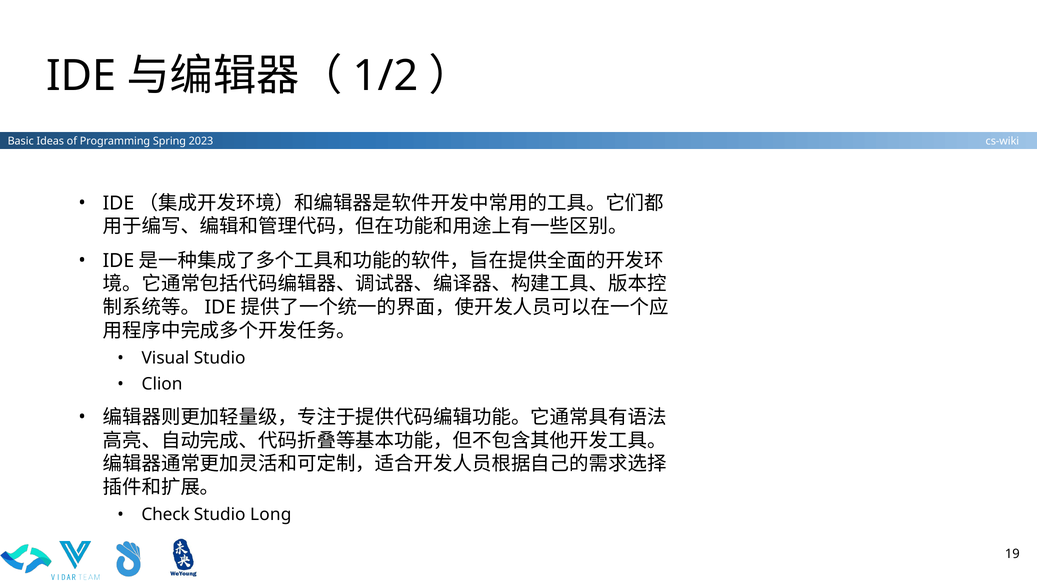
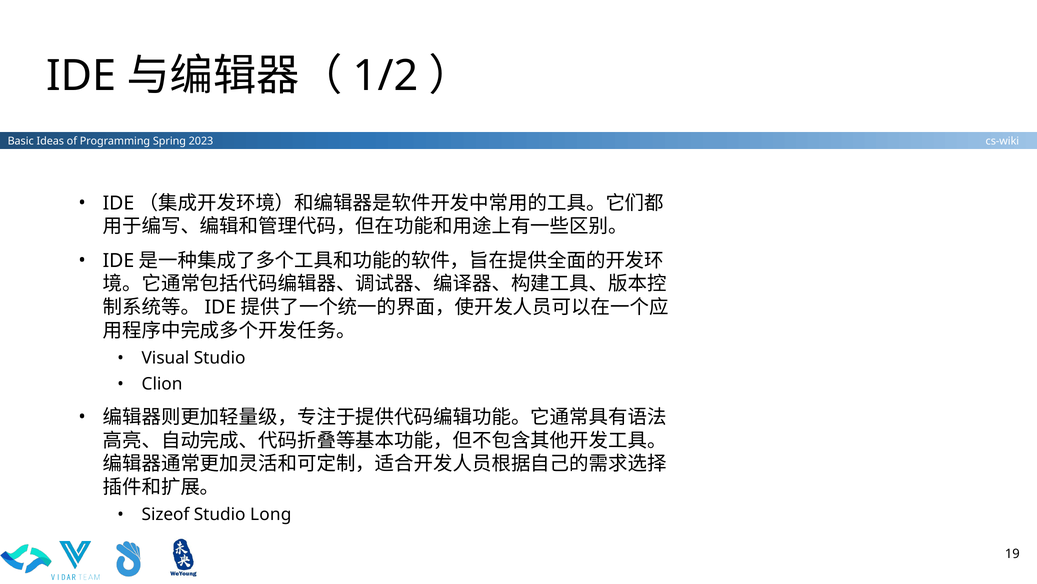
Check: Check -> Sizeof (166, 514)
